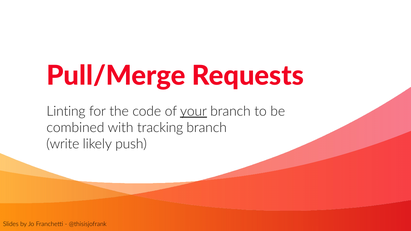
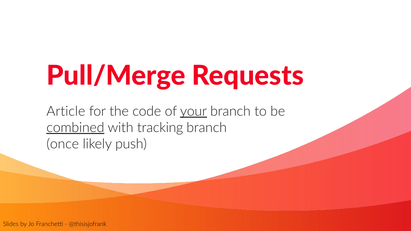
Linting: Linting -> Article (66, 111)
combined underline: none -> present (75, 128)
write: write -> once (63, 144)
